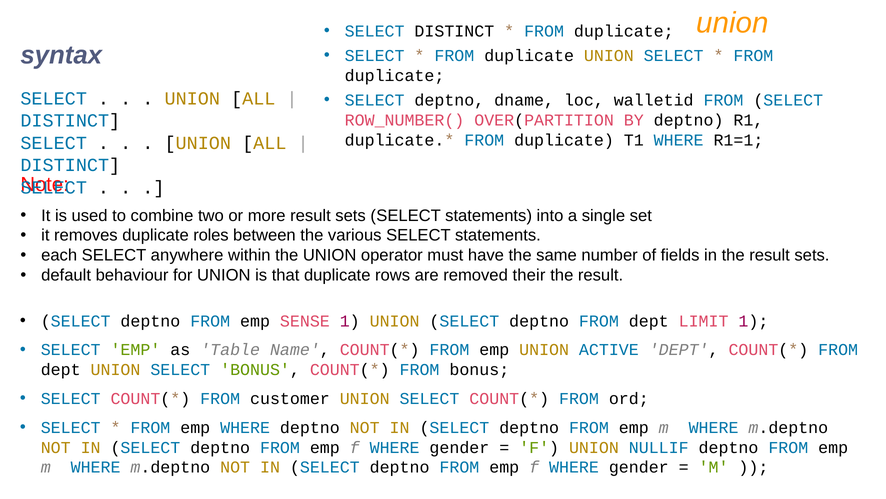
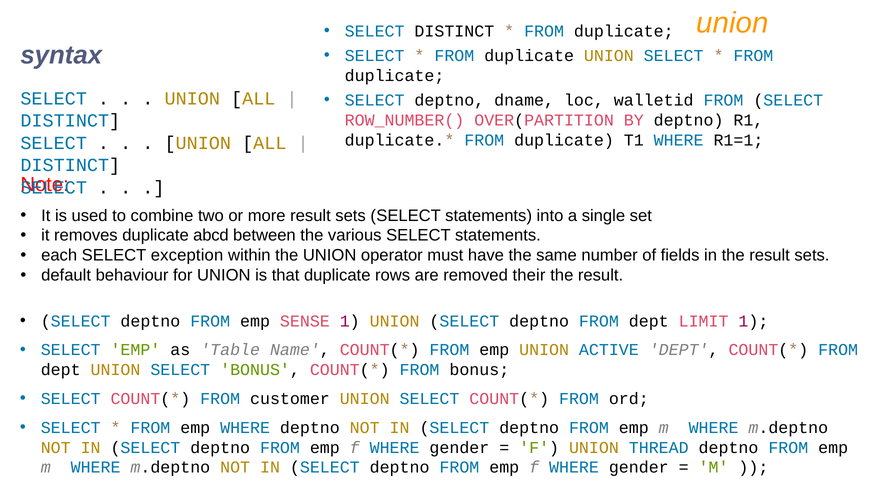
roles: roles -> abcd (211, 235)
anywhere: anywhere -> exception (187, 255)
NULLIF: NULLIF -> THREAD (659, 447)
